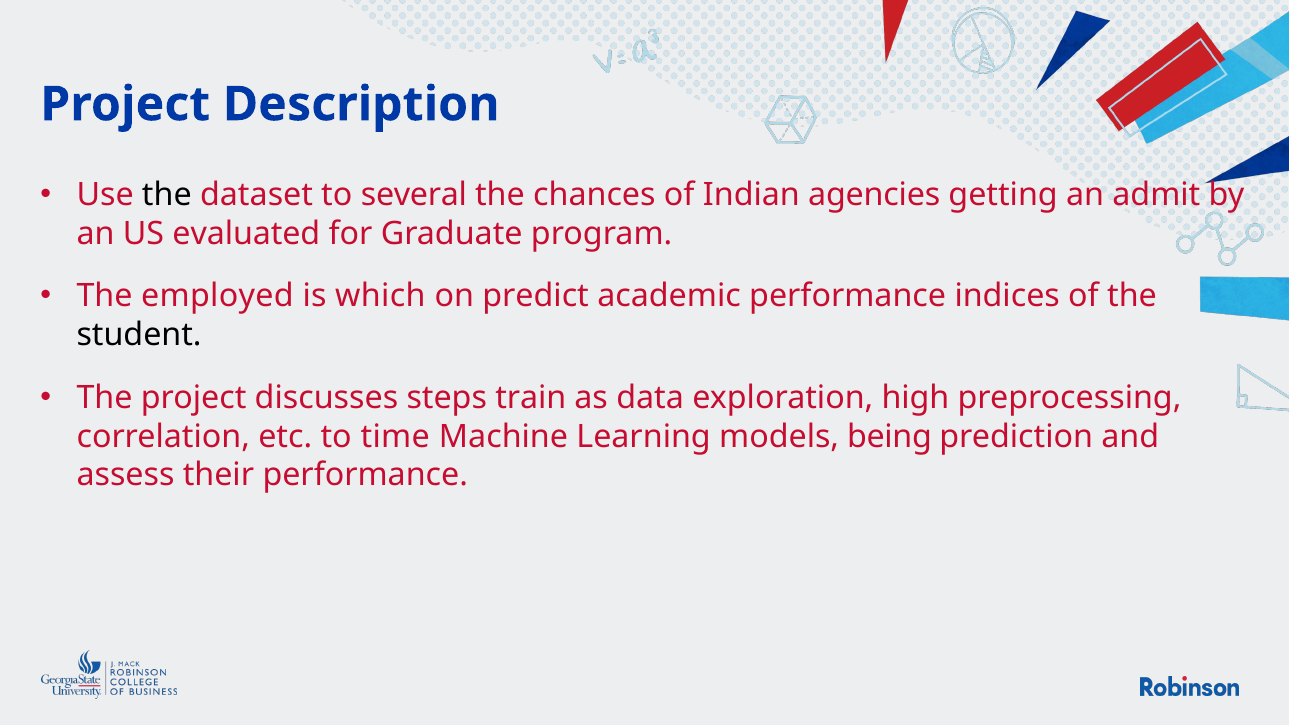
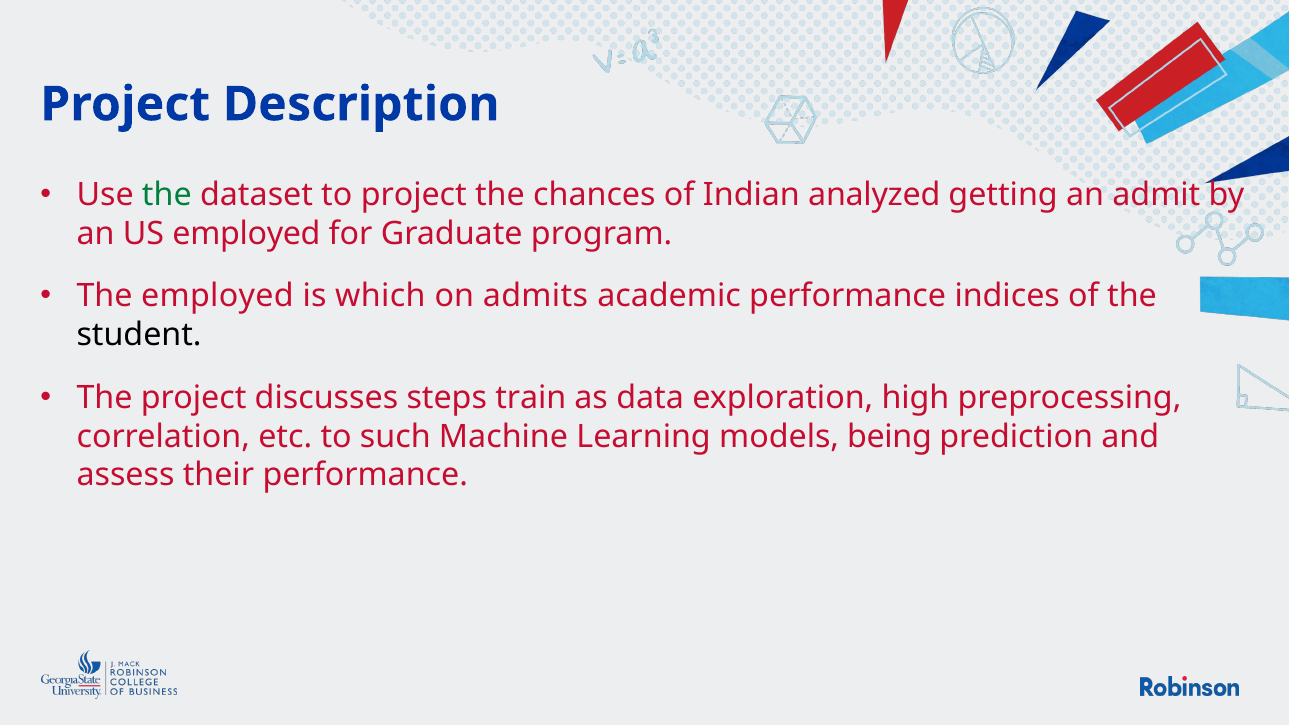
the colour: black -> green (167, 195)
to several: several -> project (414, 195)
agencies: agencies -> analyzed (874, 195)
US evaluated: evaluated -> employed (246, 233)
predict: predict -> admits (535, 296)
time: time -> such (395, 436)
